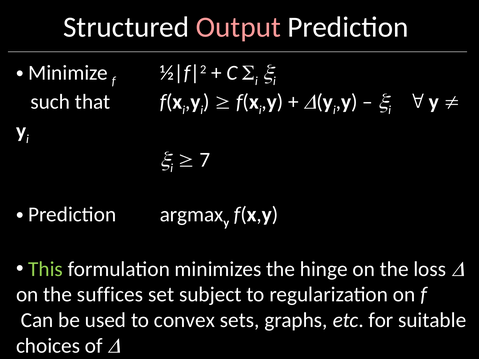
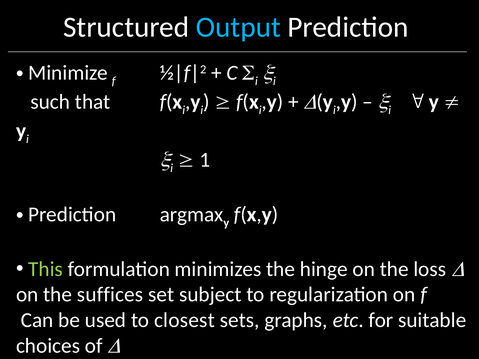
Output colour: pink -> light blue (238, 27)
7: 7 -> 1 (205, 160)
convex: convex -> closest (184, 320)
